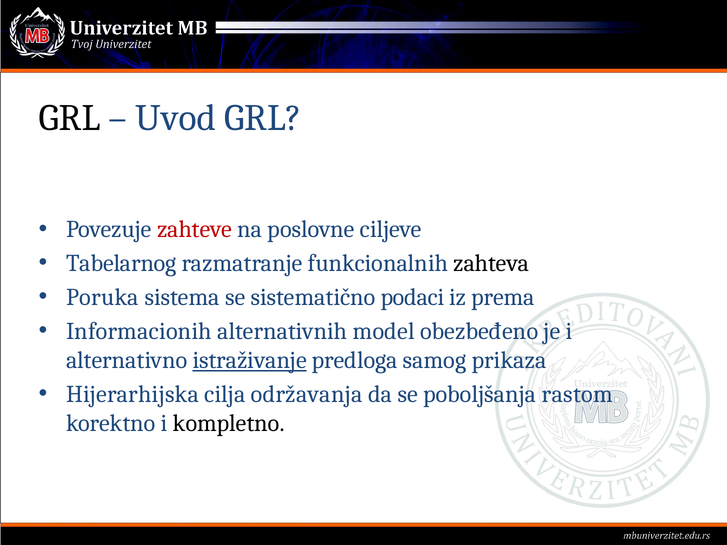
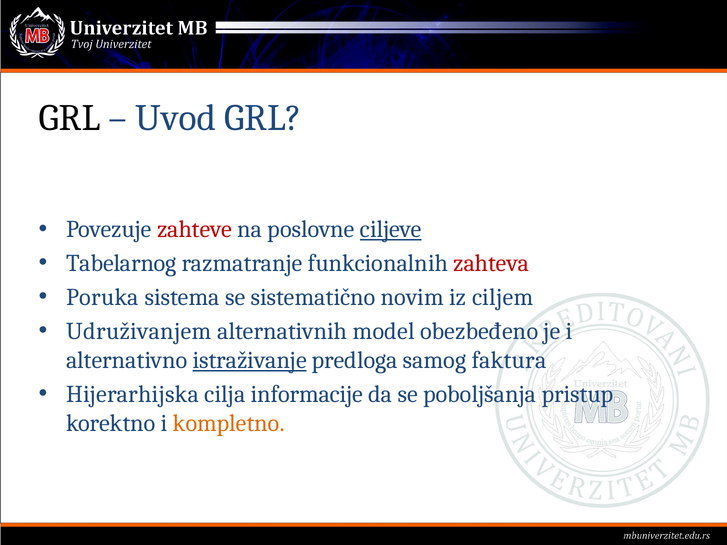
ciljeve underline: none -> present (391, 230)
zahteva colour: black -> red (491, 263)
podaci: podaci -> novim (412, 297)
prema: prema -> ciljem (503, 297)
Informacionih: Informacionih -> Udruživanjem (139, 331)
prikaza: prikaza -> faktura (509, 360)
održavanja: održavanja -> informacije (307, 394)
rastom: rastom -> pristup (578, 394)
kompletno colour: black -> orange (229, 423)
